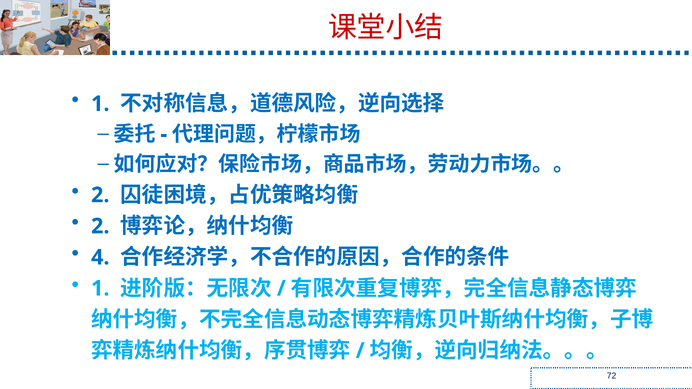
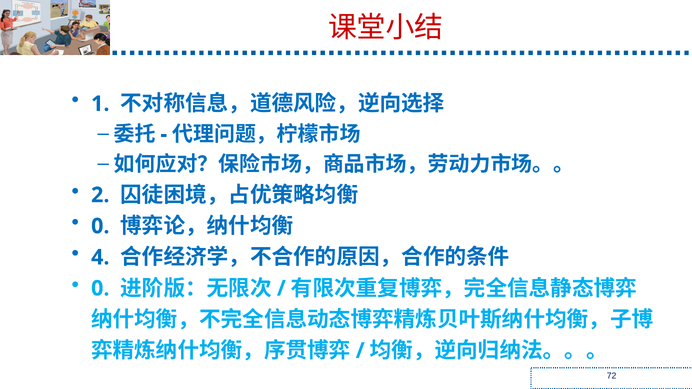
2: 2 -> 0 (100, 226)
1: 1 -> 0 (100, 289)
